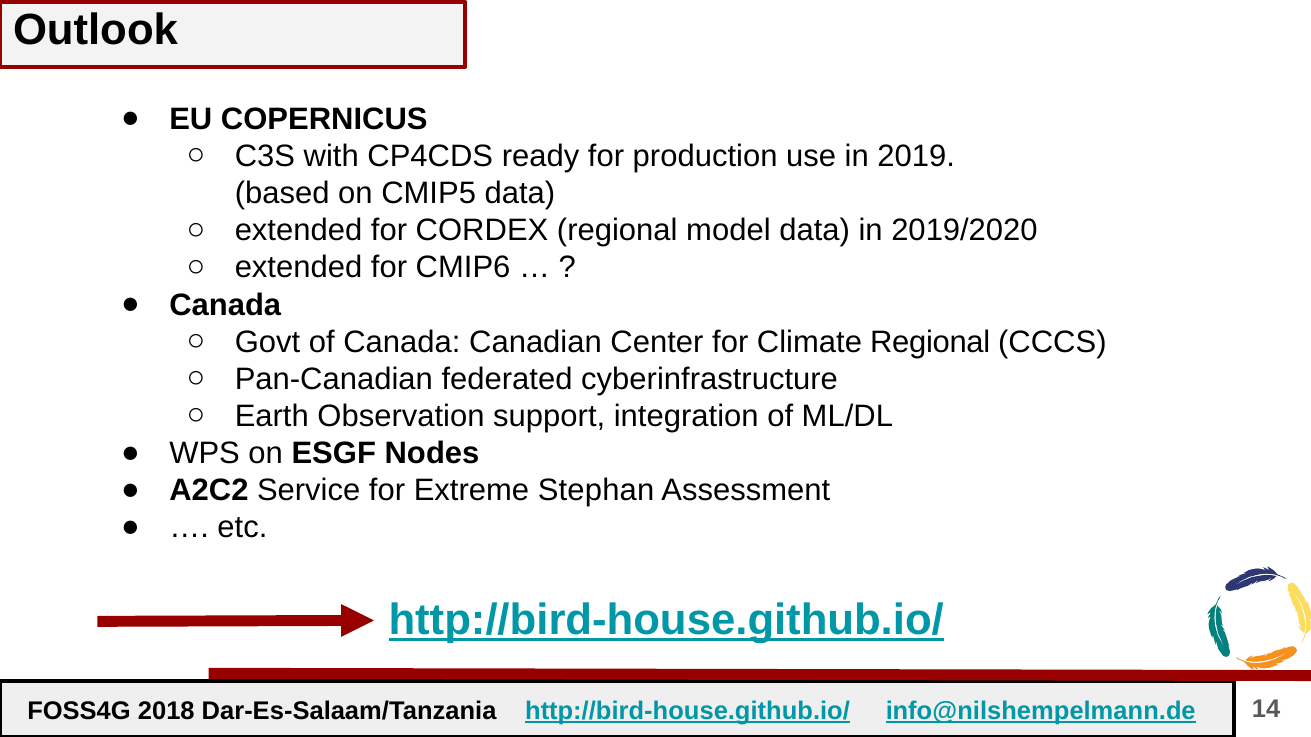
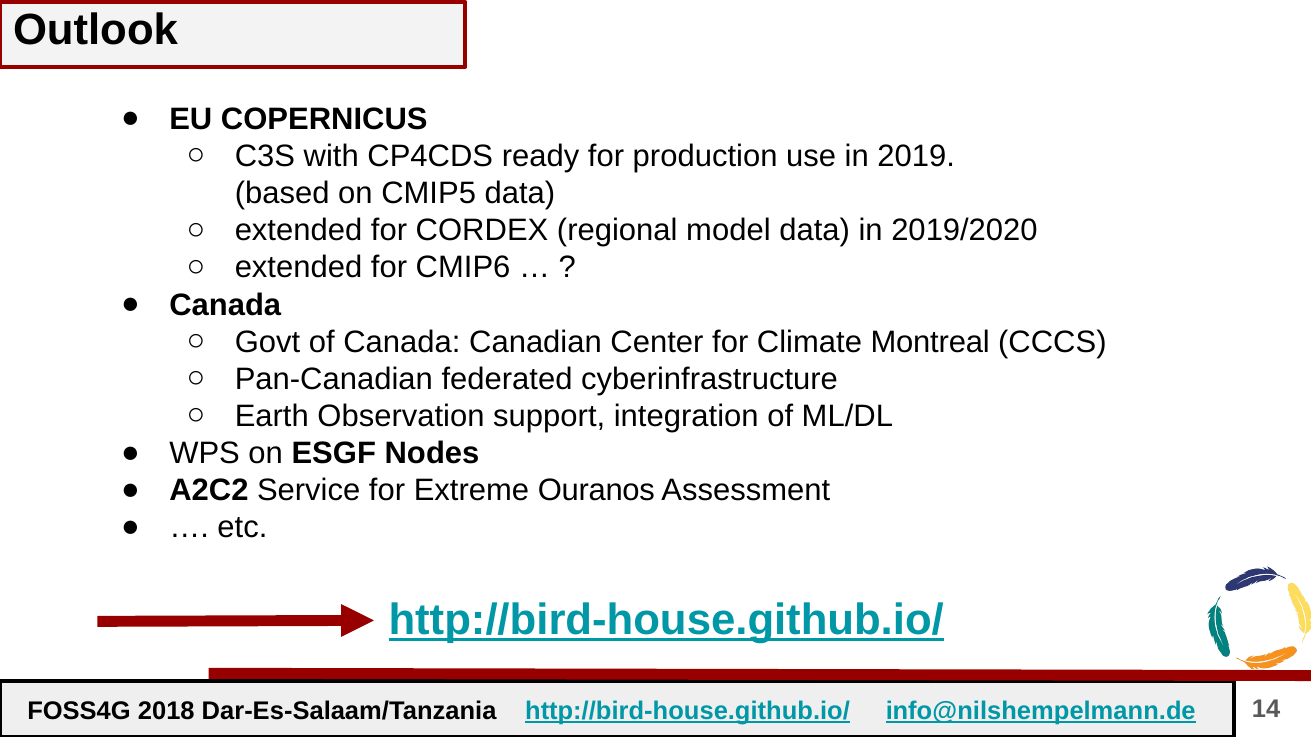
Climate Regional: Regional -> Montreal (930, 342)
Stephan: Stephan -> Ouranos (596, 491)
